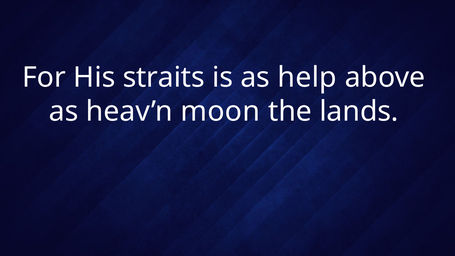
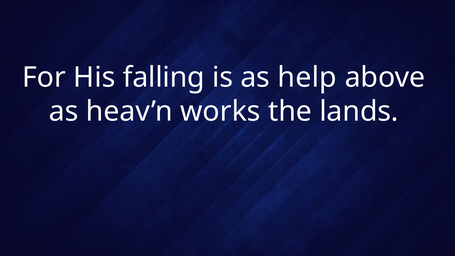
straits: straits -> falling (164, 77)
moon: moon -> works (220, 111)
